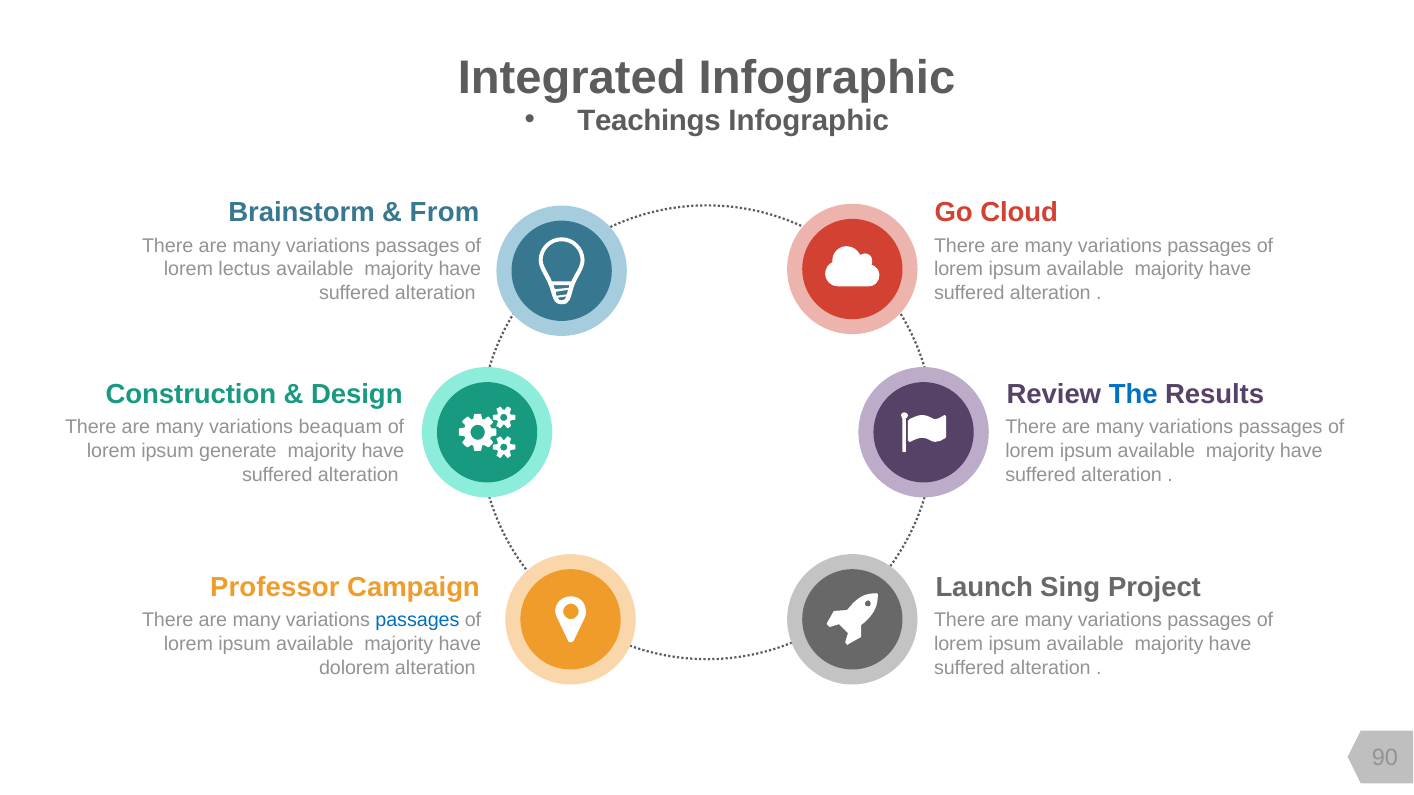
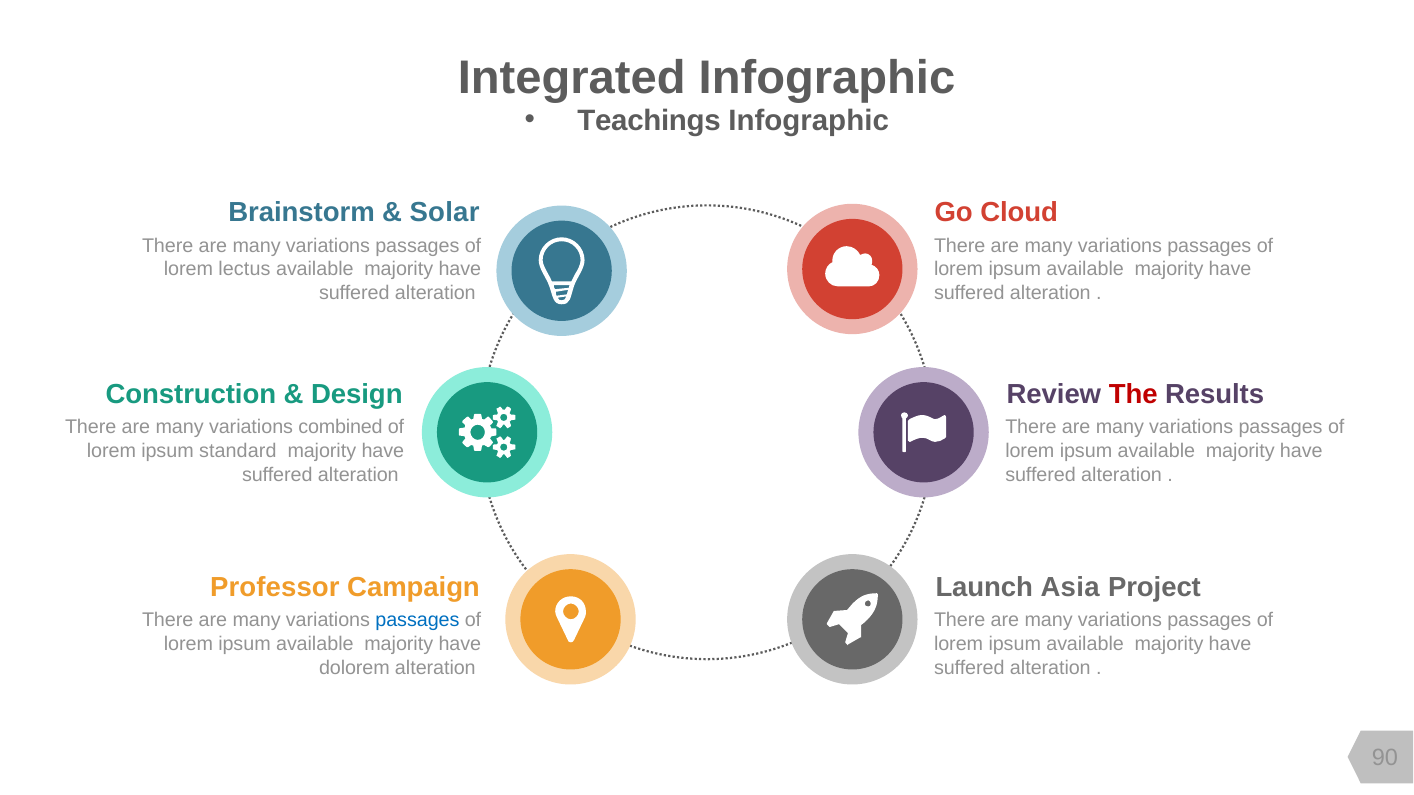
From: From -> Solar (445, 213)
The colour: blue -> red (1133, 395)
beaquam: beaquam -> combined (341, 428)
generate: generate -> standard (238, 451)
Sing: Sing -> Asia (1070, 588)
